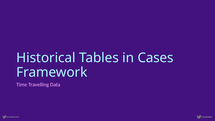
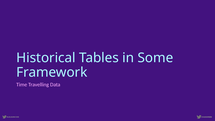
Cases: Cases -> Some (155, 58)
